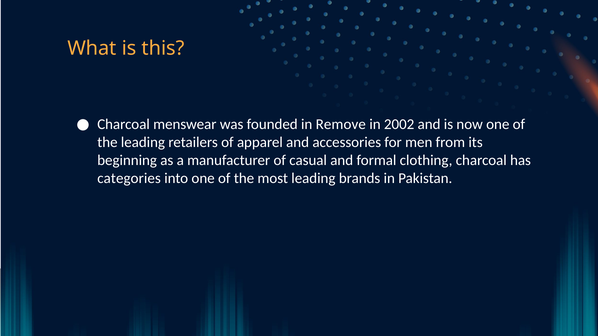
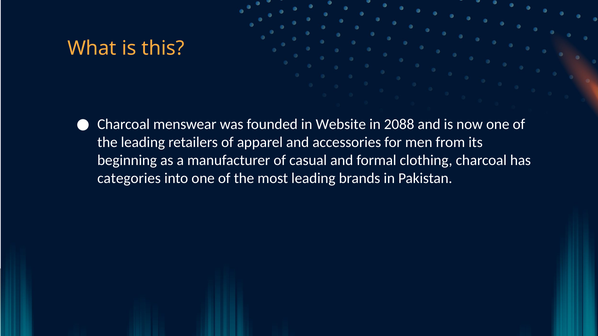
Remove: Remove -> Website (341, 125)
2002: 2002 -> 2088 (399, 125)
